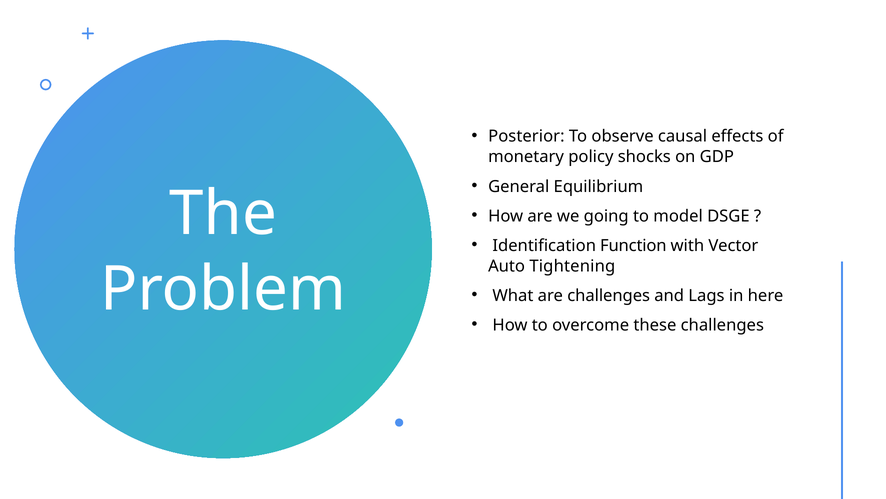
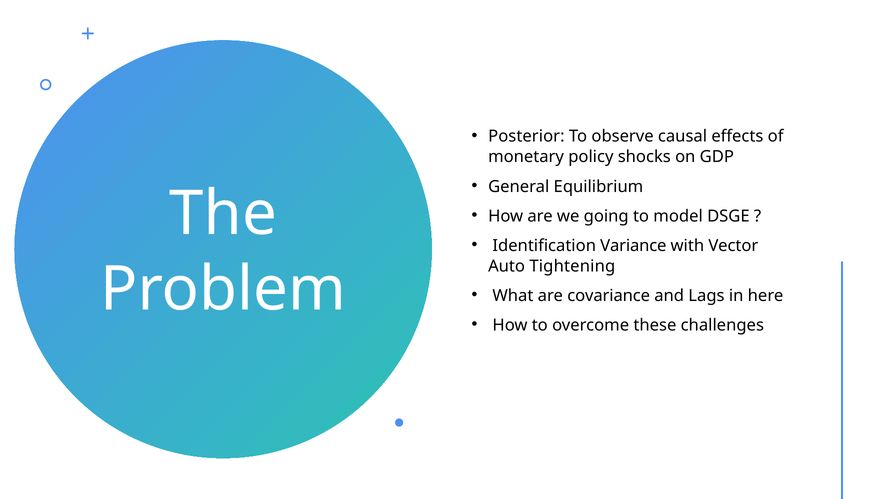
Function: Function -> Variance (633, 245)
are challenges: challenges -> covariance (609, 295)
